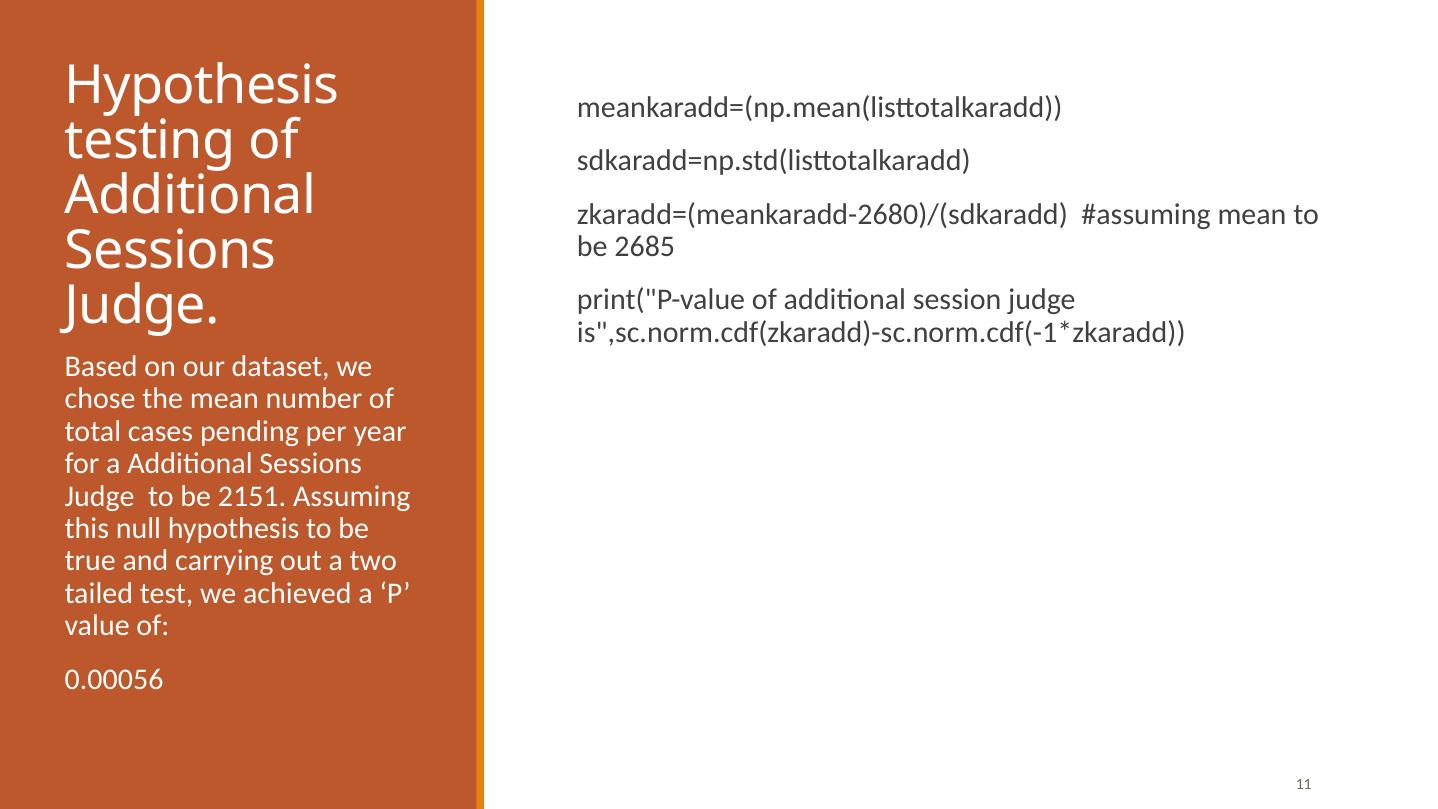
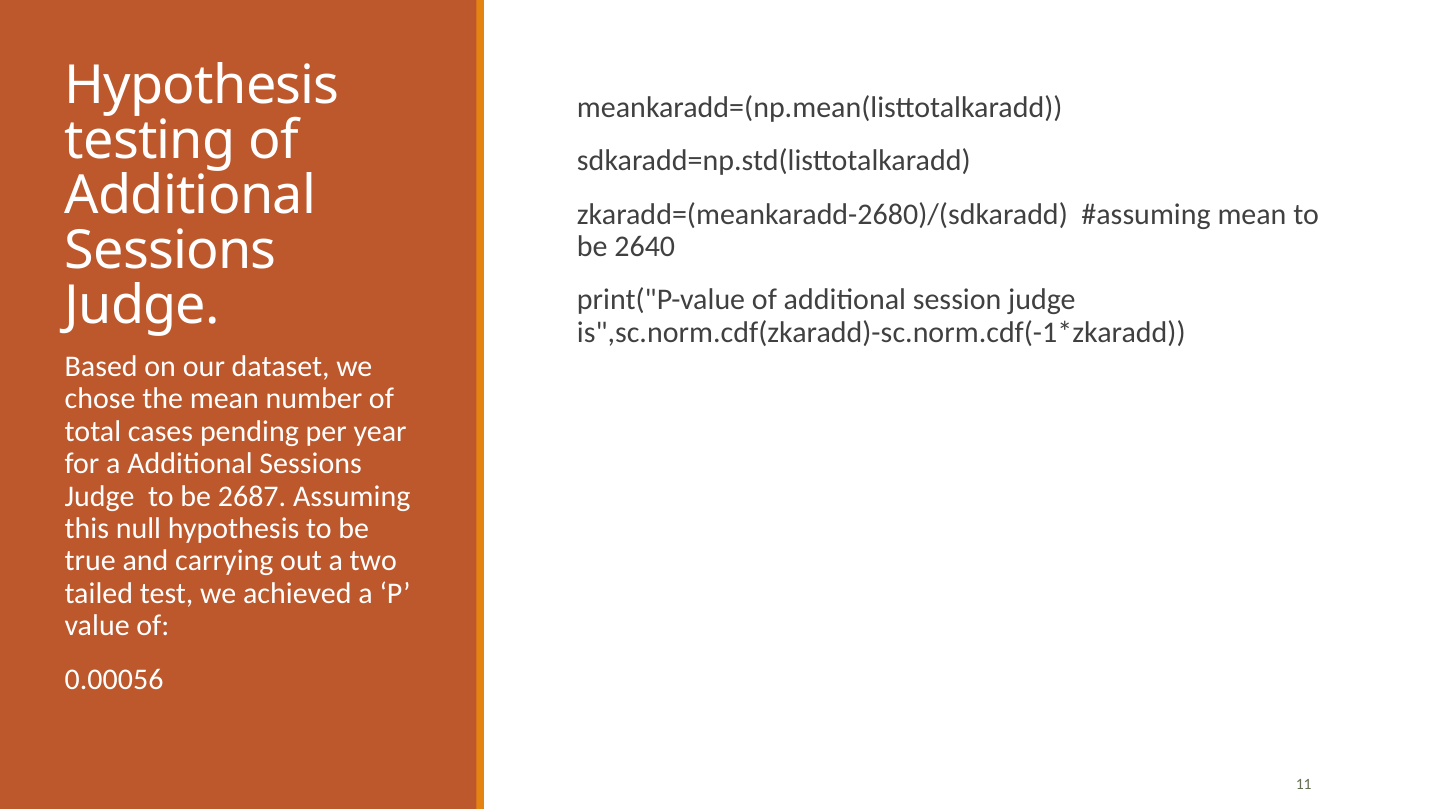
2685: 2685 -> 2640 (645, 247)
2151: 2151 -> 2687 (252, 496)
